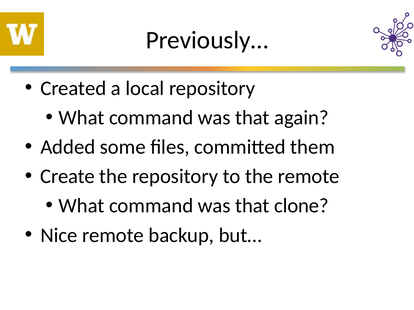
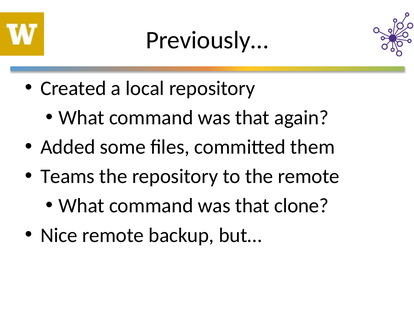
Create: Create -> Teams (68, 177)
